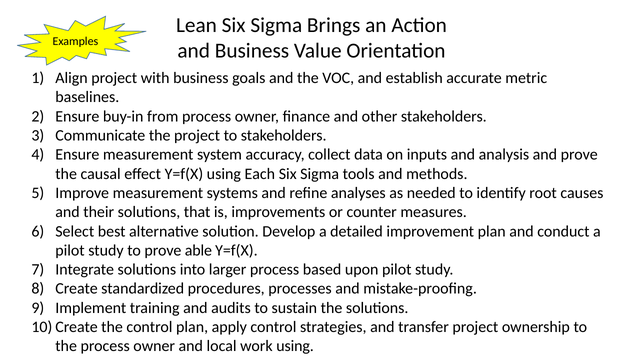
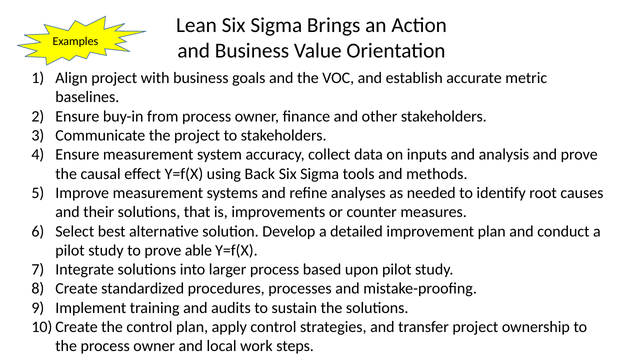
Each: Each -> Back (260, 174)
work using: using -> steps (295, 346)
